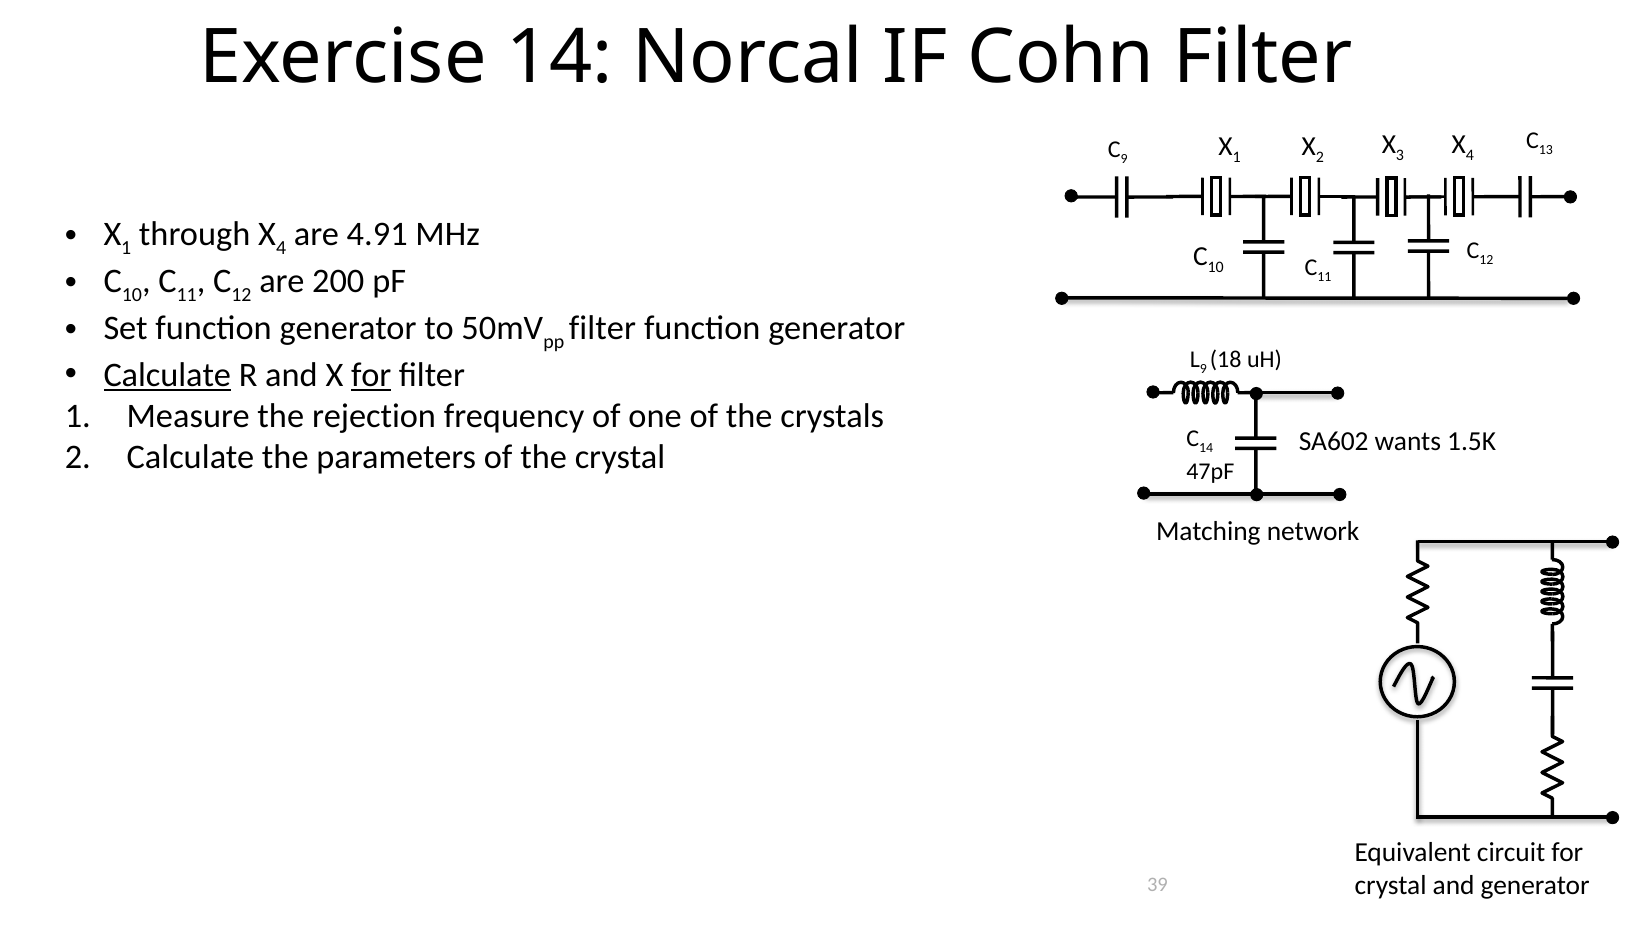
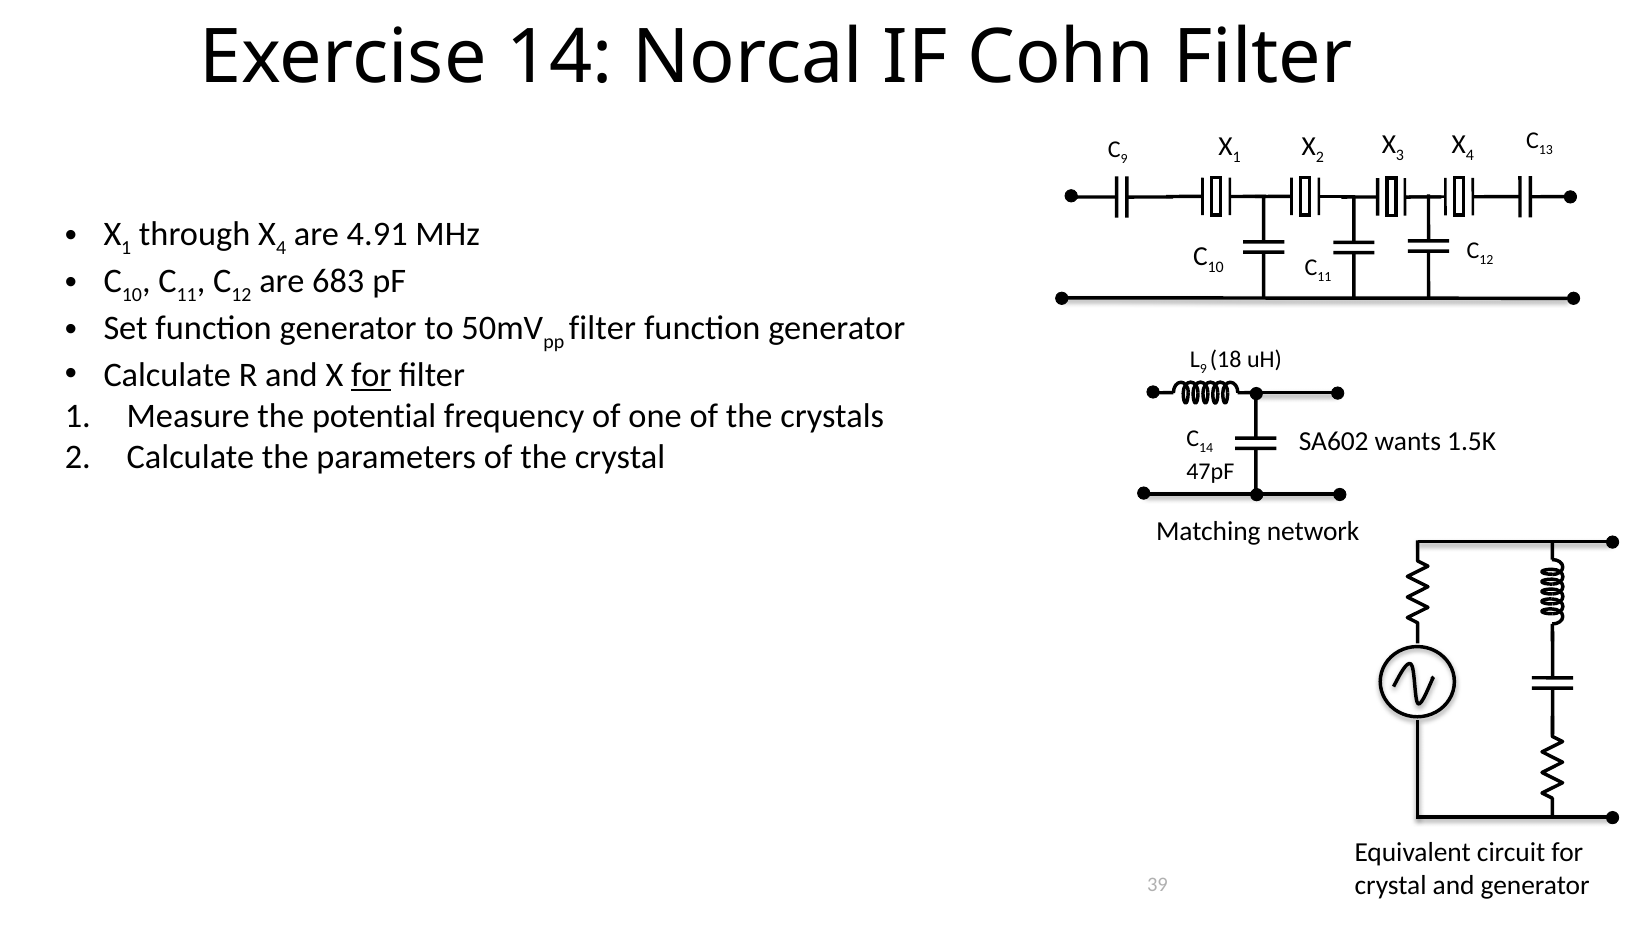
200: 200 -> 683 (338, 281)
Calculate underline: present -> none (167, 375)
rejection: rejection -> potential (374, 416)
